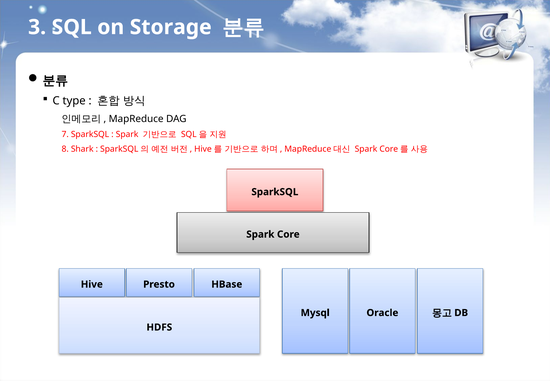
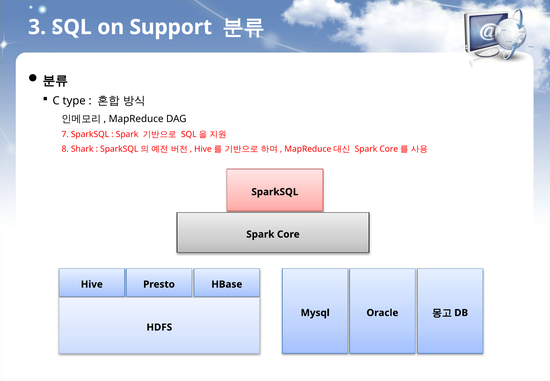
Storage: Storage -> Support (171, 27)
